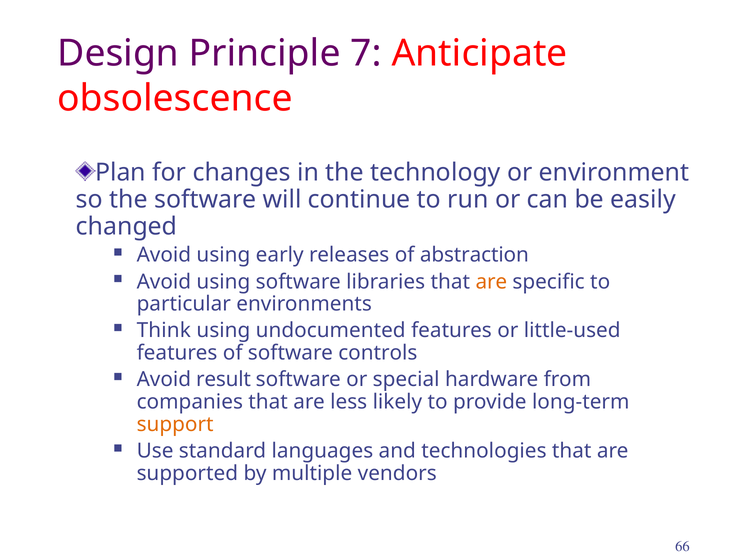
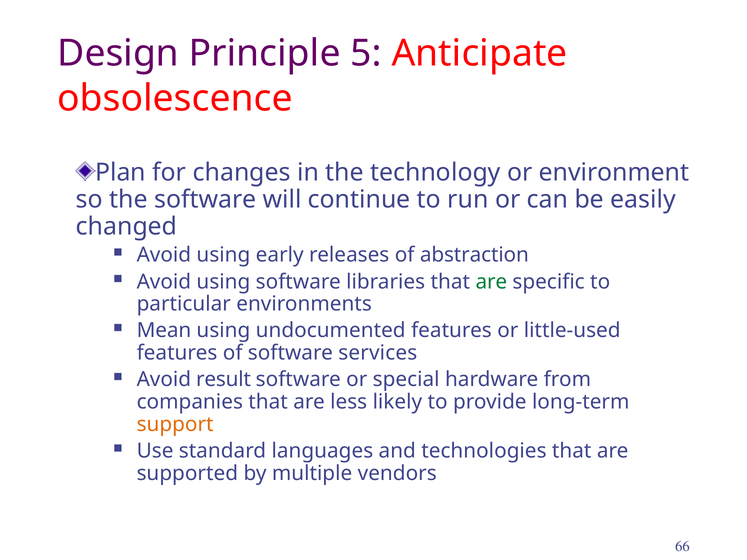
7: 7 -> 5 (366, 54)
are colour: orange -> green (491, 282)
Think: Think -> Mean (164, 331)
controls: controls -> services (378, 353)
